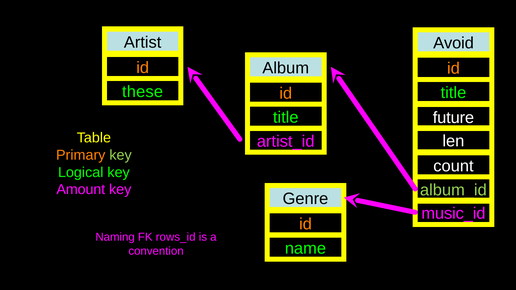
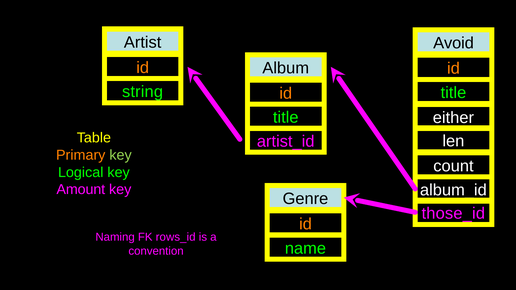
these: these -> string (143, 92)
future: future -> either (453, 118)
album_id colour: light green -> white (453, 190)
music_id: music_id -> those_id (453, 214)
